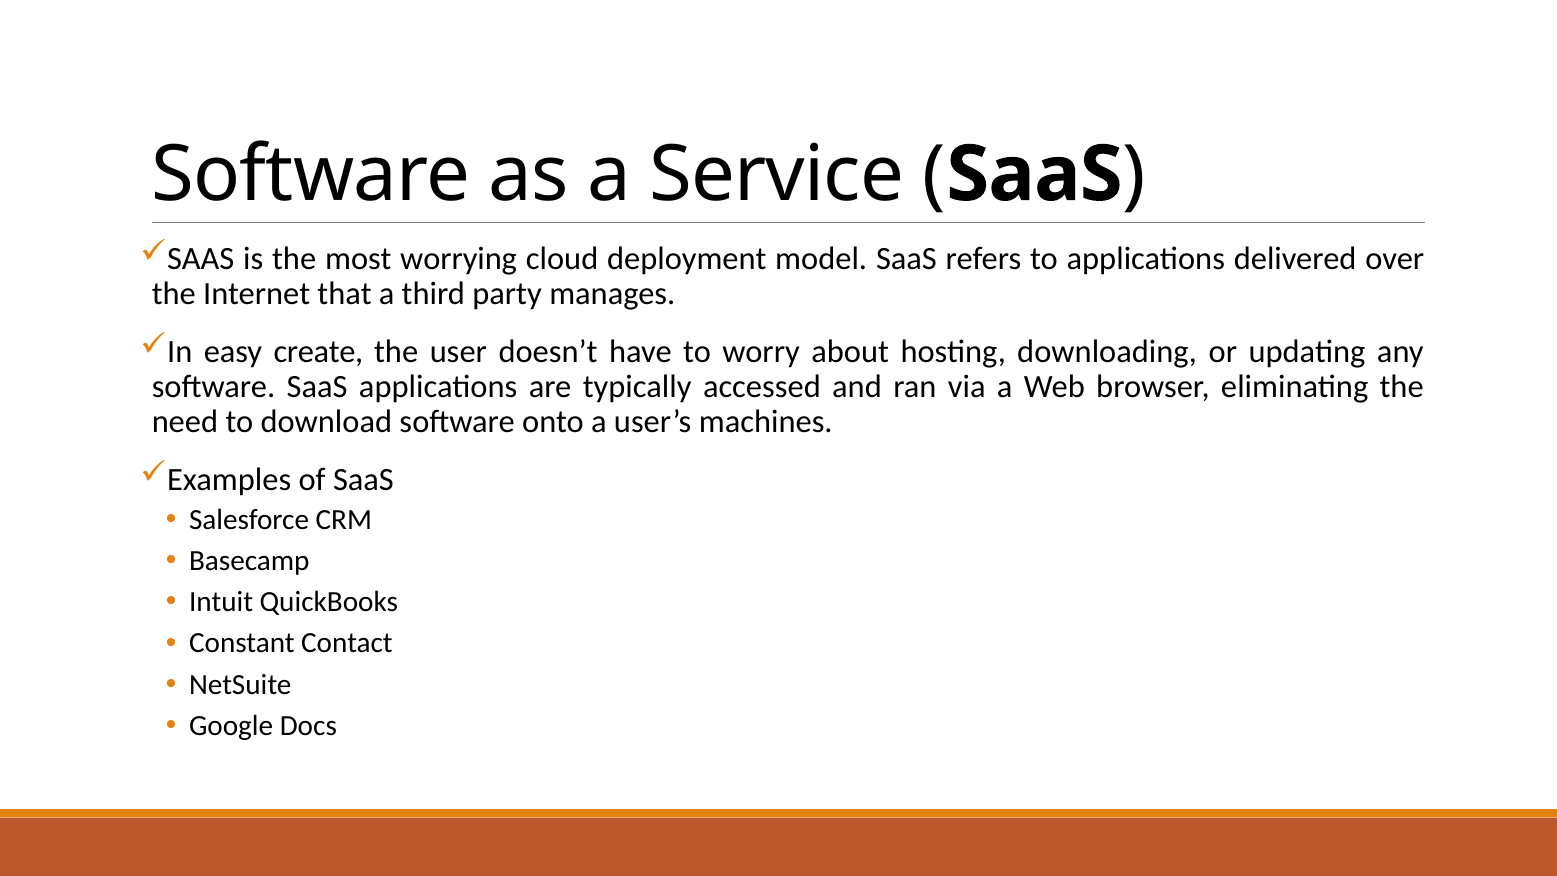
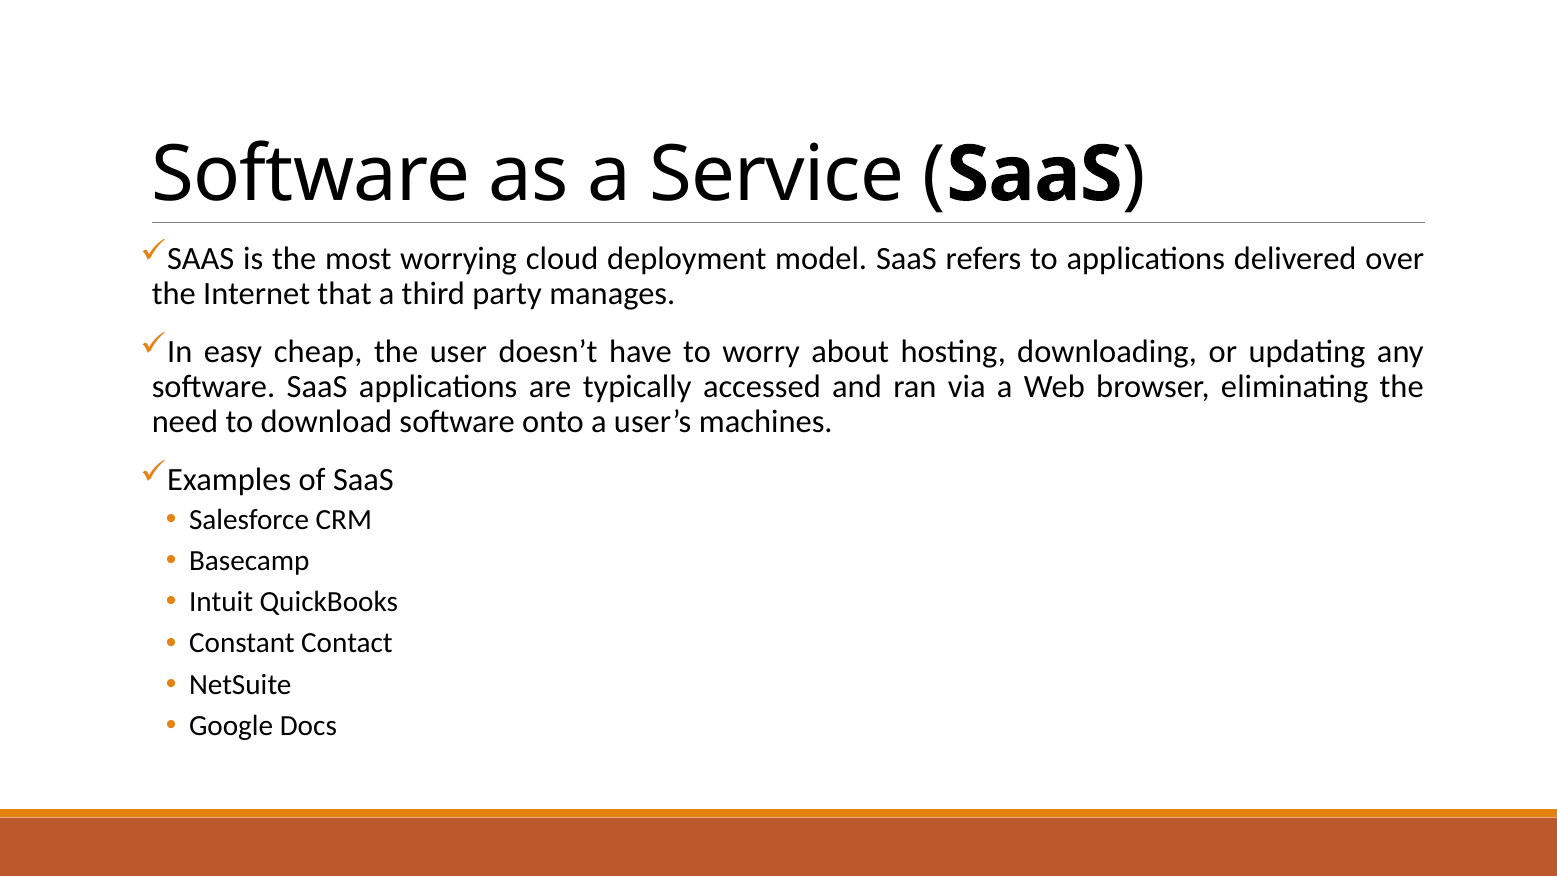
create: create -> cheap (318, 352)
